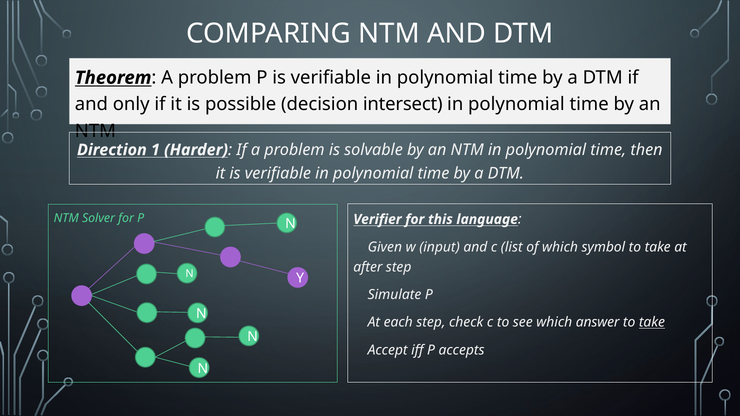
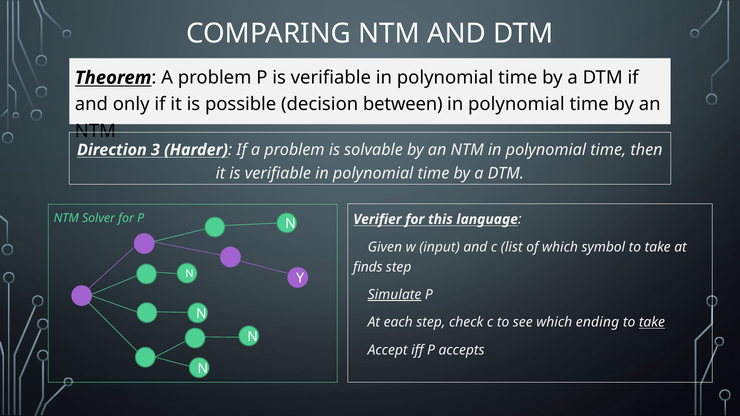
intersect: intersect -> between (403, 104)
1: 1 -> 3 (155, 150)
after: after -> finds (368, 267)
Simulate underline: none -> present (395, 295)
answer: answer -> ending (597, 322)
